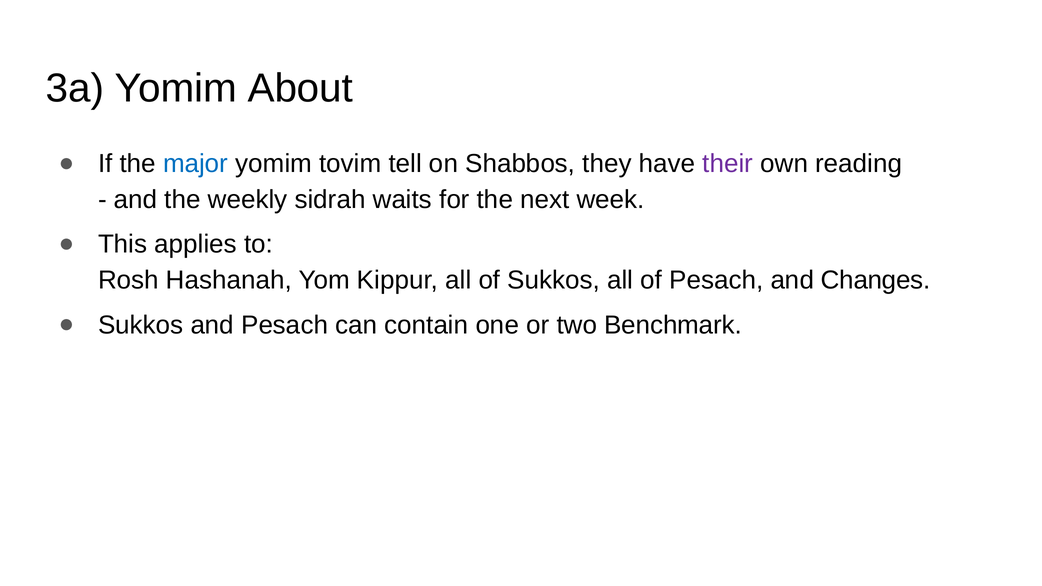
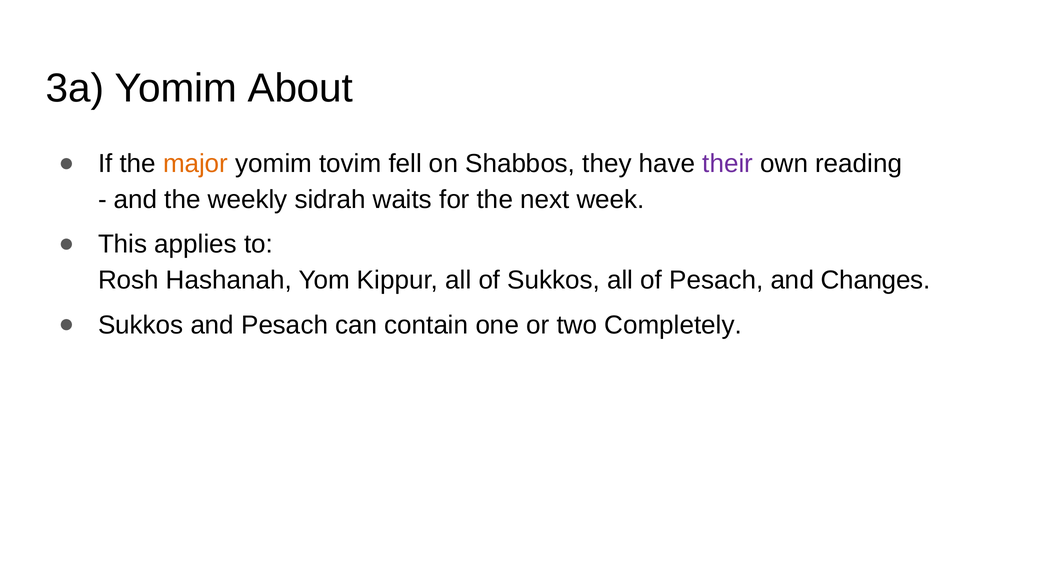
major colour: blue -> orange (196, 164)
tell: tell -> fell (405, 164)
Benchmark: Benchmark -> Completely (673, 325)
